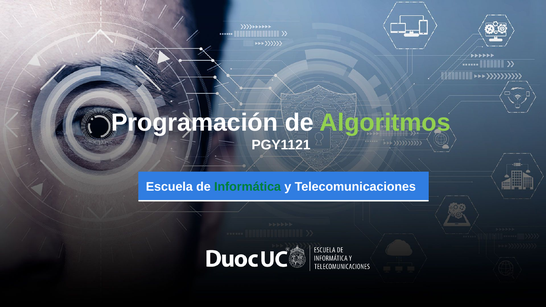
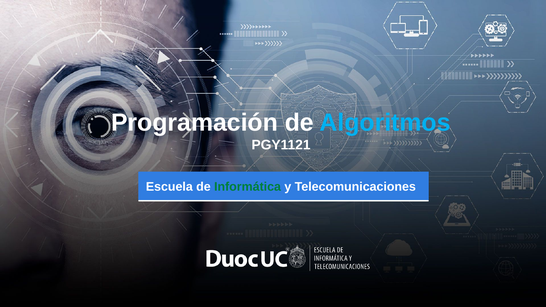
Algoritmos colour: light green -> light blue (385, 123)
